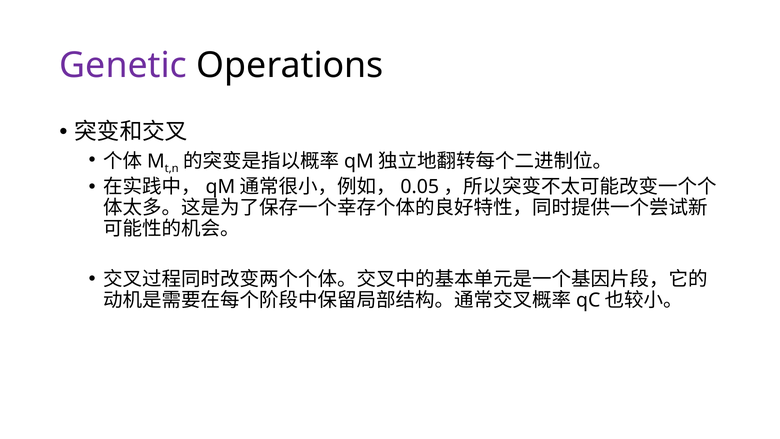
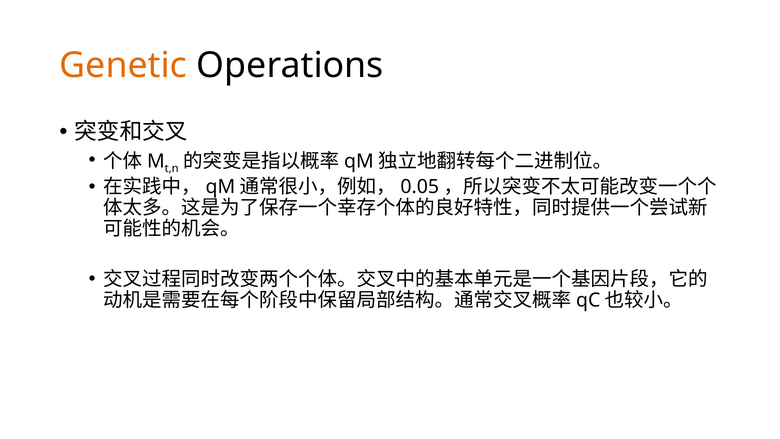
Genetic colour: purple -> orange (123, 66)
